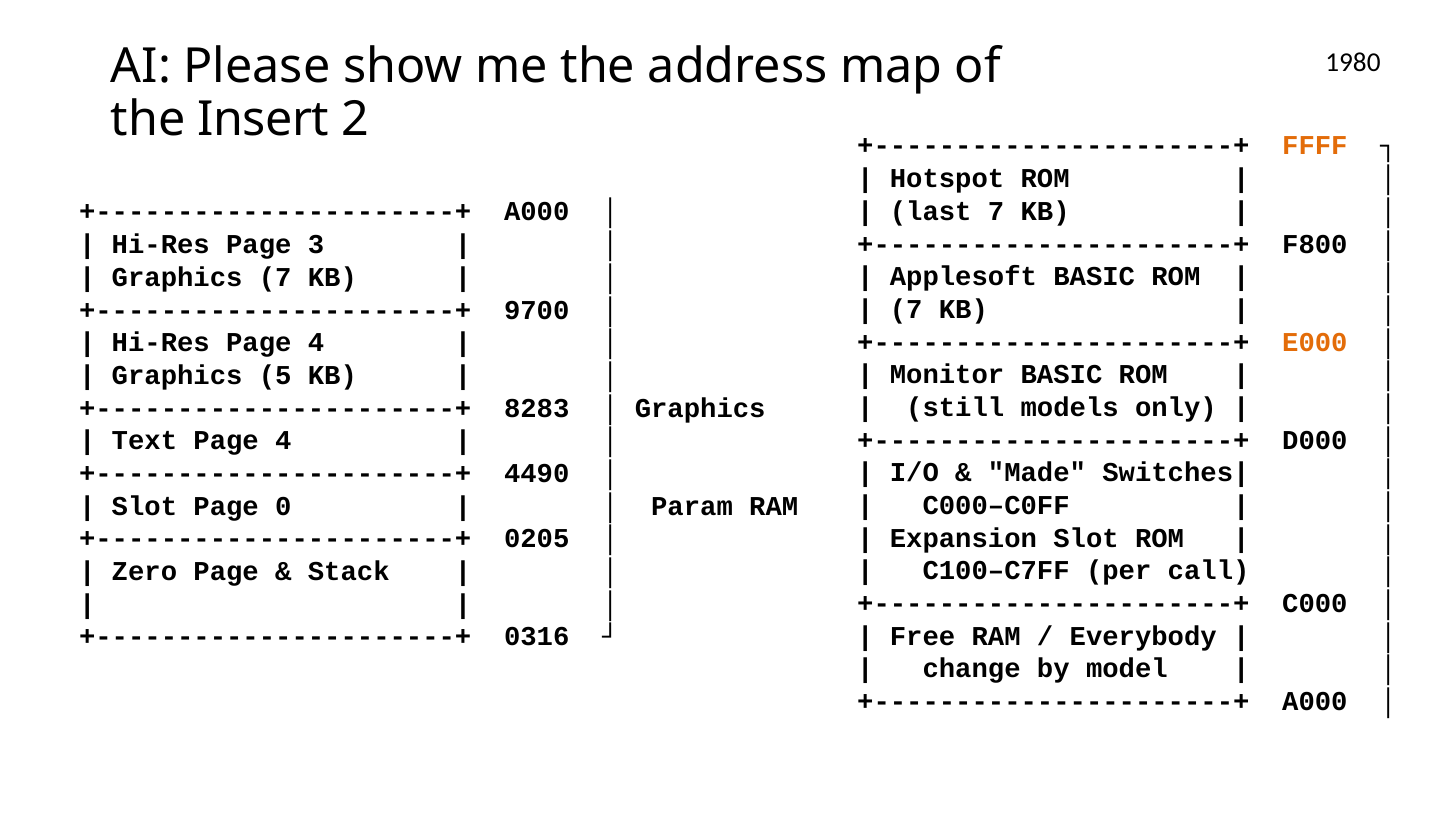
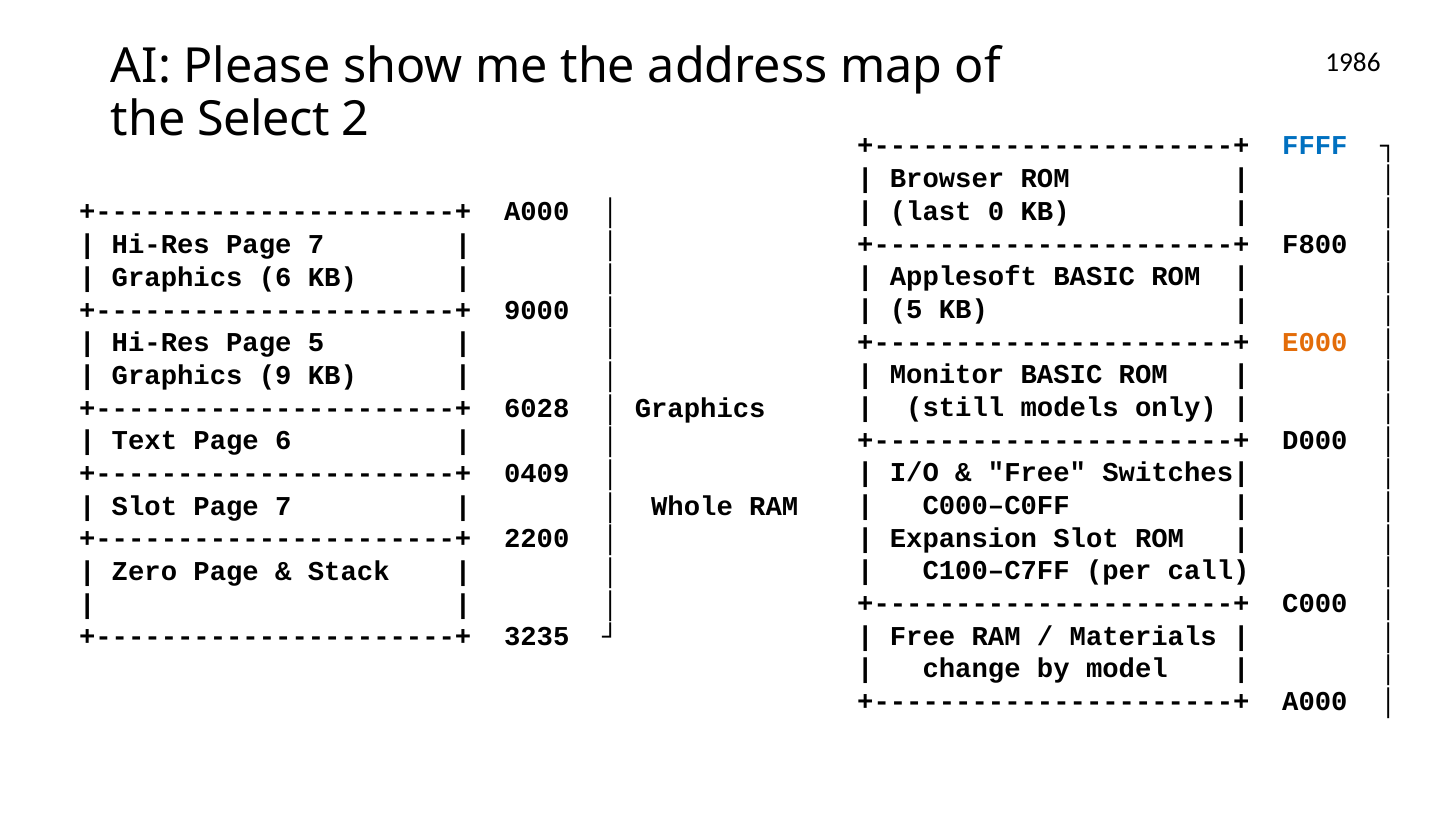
1980: 1980 -> 1986 (1353, 63)
Insert: Insert -> Select (263, 119)
FFFF colour: orange -> blue (1315, 146)
Hotspot: Hotspot -> Browser (947, 179)
last 7: 7 -> 0 (996, 211)
Hi-Res Page 3: 3 -> 7 (316, 245)
Graphics 7: 7 -> 6 (275, 277)
7: 7 -> 5 (906, 310)
9700: 9700 -> 9000 (537, 310)
Hi-Res Page 4: 4 -> 5 (316, 343)
5: 5 -> 9 (275, 376)
8283: 8283 -> 6028 (537, 408)
Text Page 4: 4 -> 6 (283, 441)
Made: Made -> Free (1037, 473)
4490: 4490 -> 0409 (537, 474)
0: 0 -> 7 (283, 506)
Param: Param -> Whole (692, 506)
0205: 0205 -> 2200 (537, 539)
Everybody: Everybody -> Materials (1143, 636)
0316: 0316 -> 3235 (537, 637)
